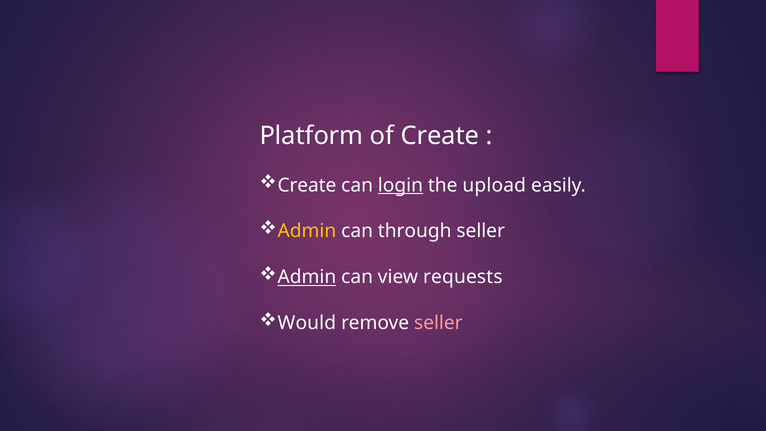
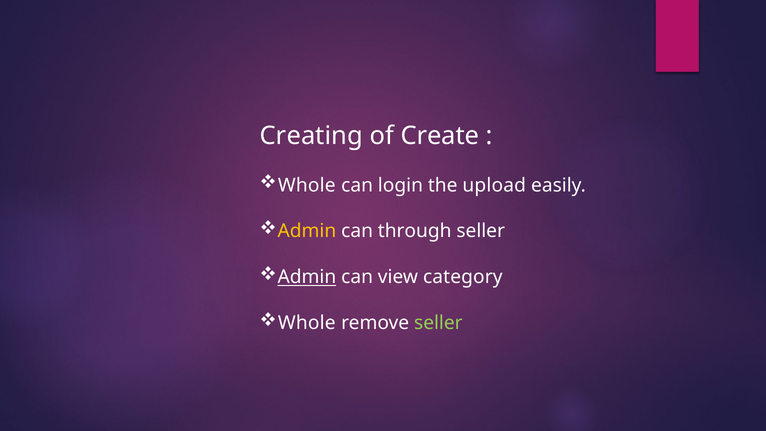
Platform: Platform -> Creating (311, 136)
Create: Create -> Whole (307, 185)
login underline: present -> none (400, 185)
requests: requests -> category (463, 277)
Would: Would -> Whole (307, 323)
seller colour: pink -> light green (438, 323)
